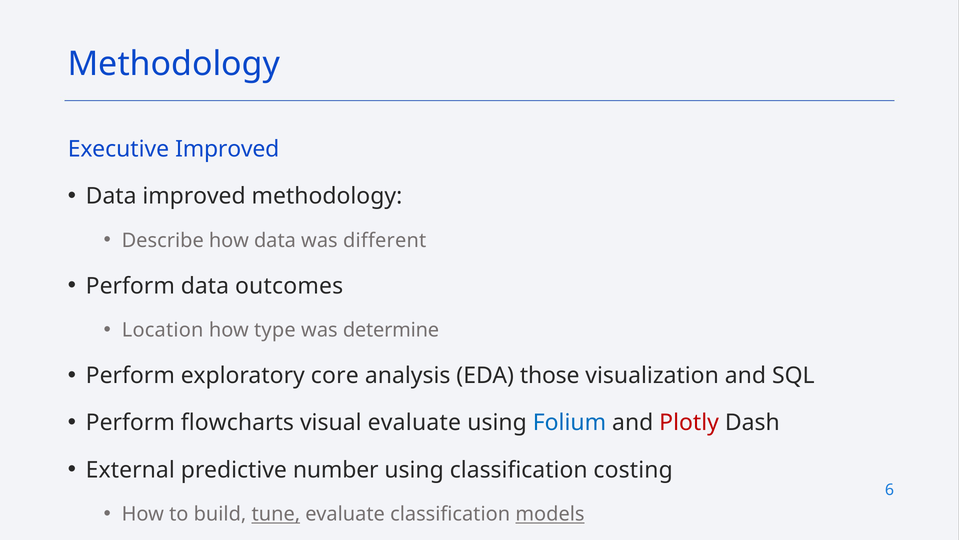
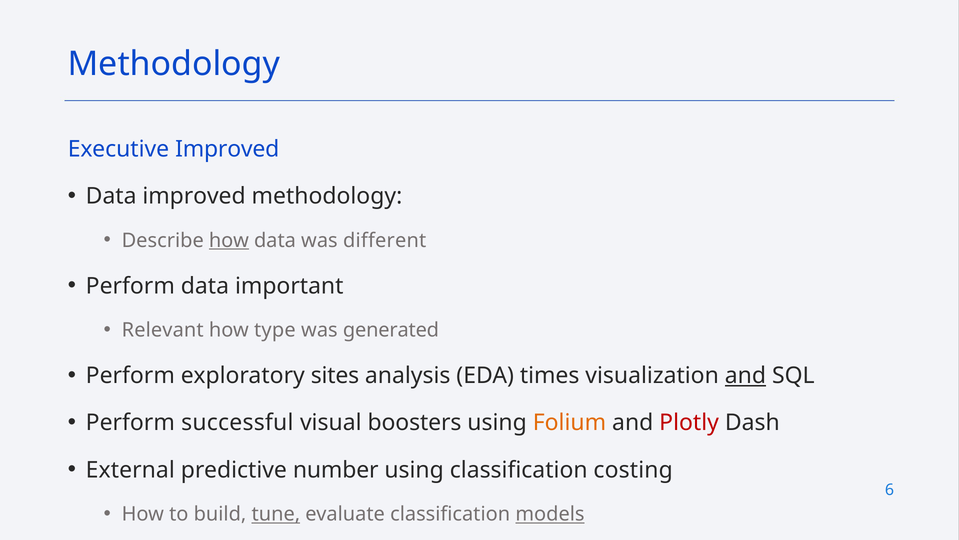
how underline: none -> present (229, 240)
outcomes: outcomes -> important (289, 286)
Location: Location -> Relevant (163, 330)
determine: determine -> generated (391, 330)
core: core -> sites (335, 375)
those: those -> times (550, 375)
and underline: none -> present (745, 375)
flowcharts: flowcharts -> successful (237, 422)
visual evaluate: evaluate -> boosters (415, 422)
Folium colour: blue -> orange (569, 422)
